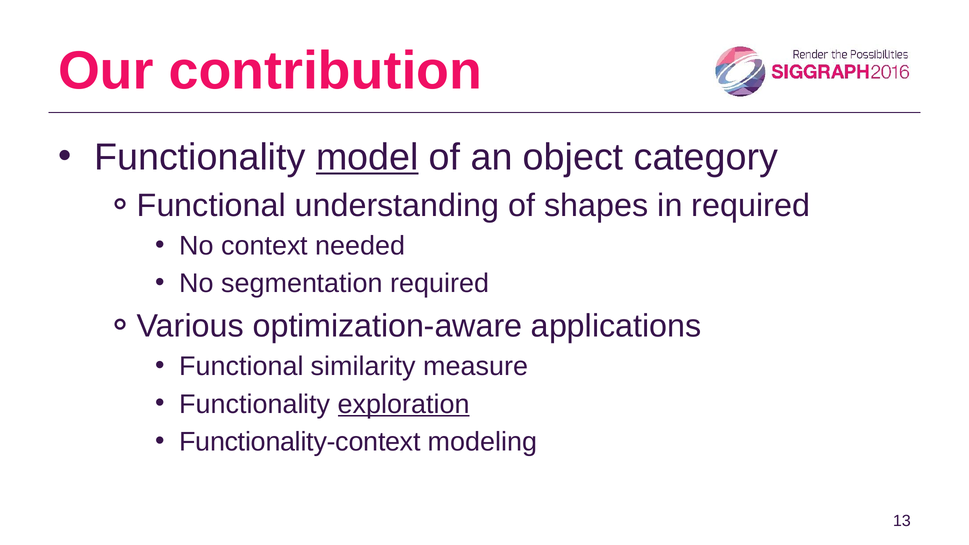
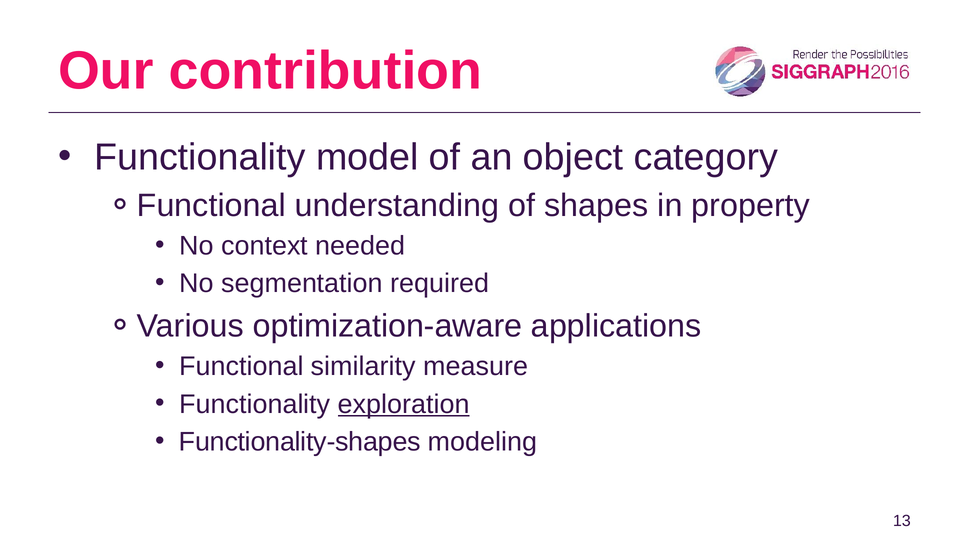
model underline: present -> none (367, 157)
in required: required -> property (751, 205)
Functionality-context: Functionality-context -> Functionality-shapes (300, 442)
